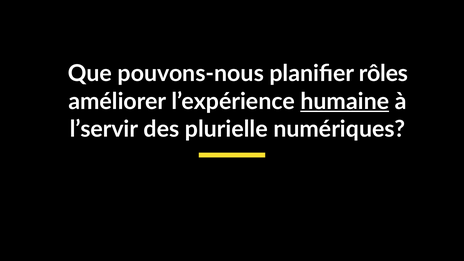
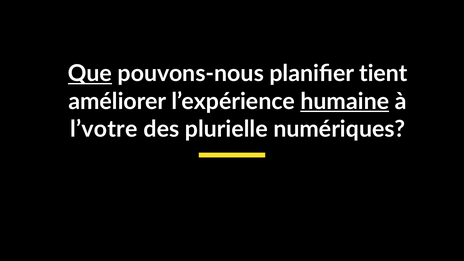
Que underline: none -> present (90, 74)
rôles: rôles -> tient (383, 74)
l’servir: l’servir -> l’votre (104, 129)
